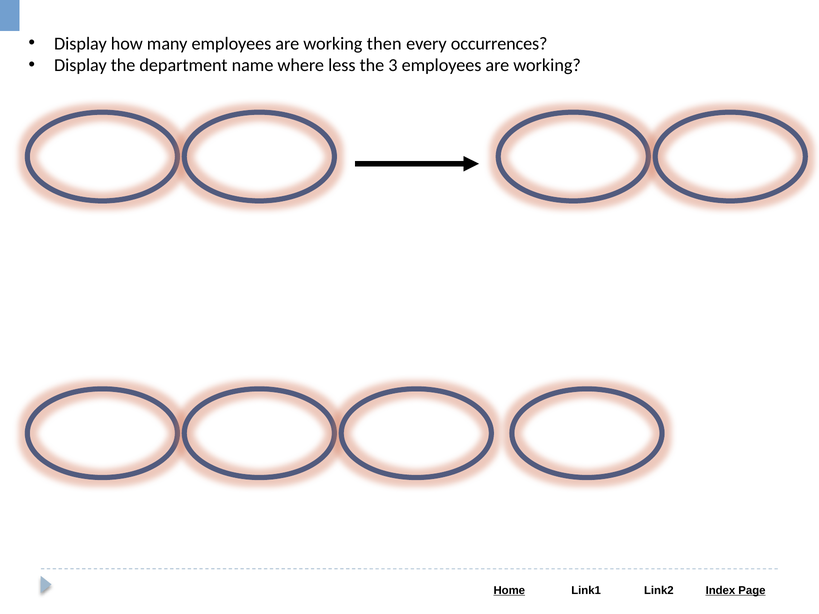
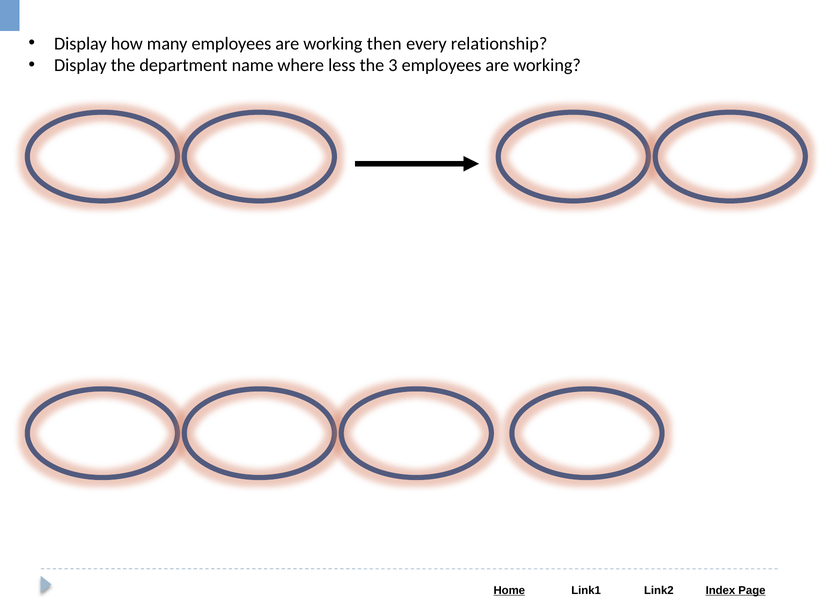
occurrences: occurrences -> relationship (499, 44)
